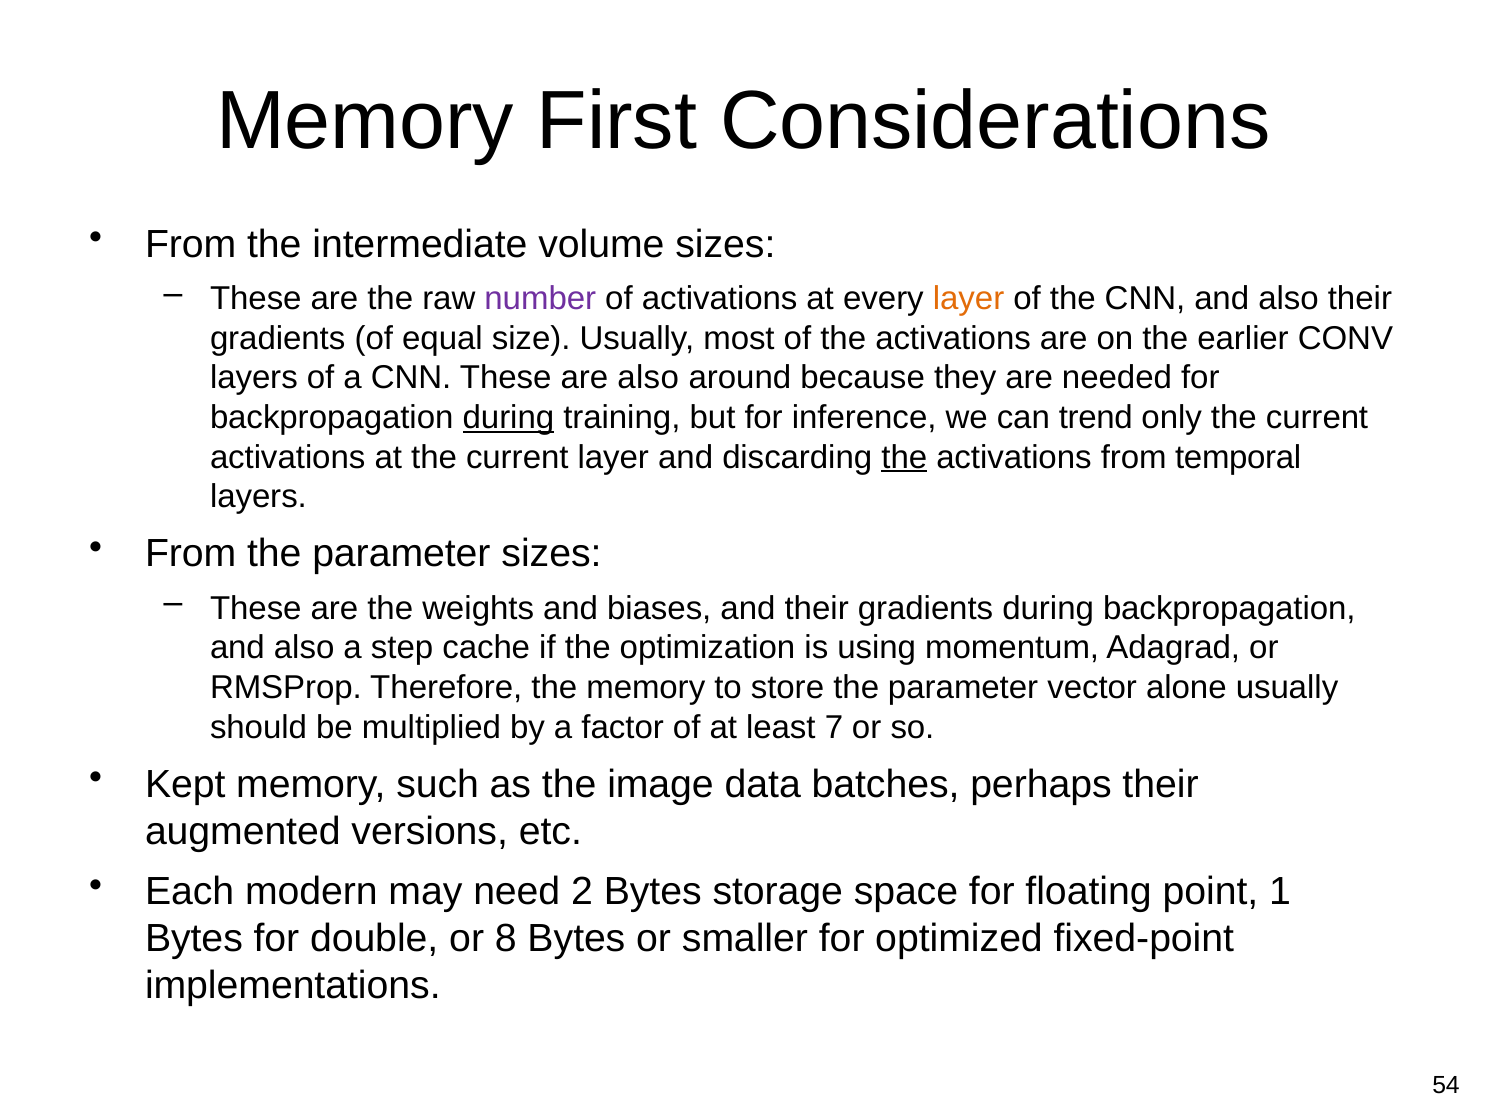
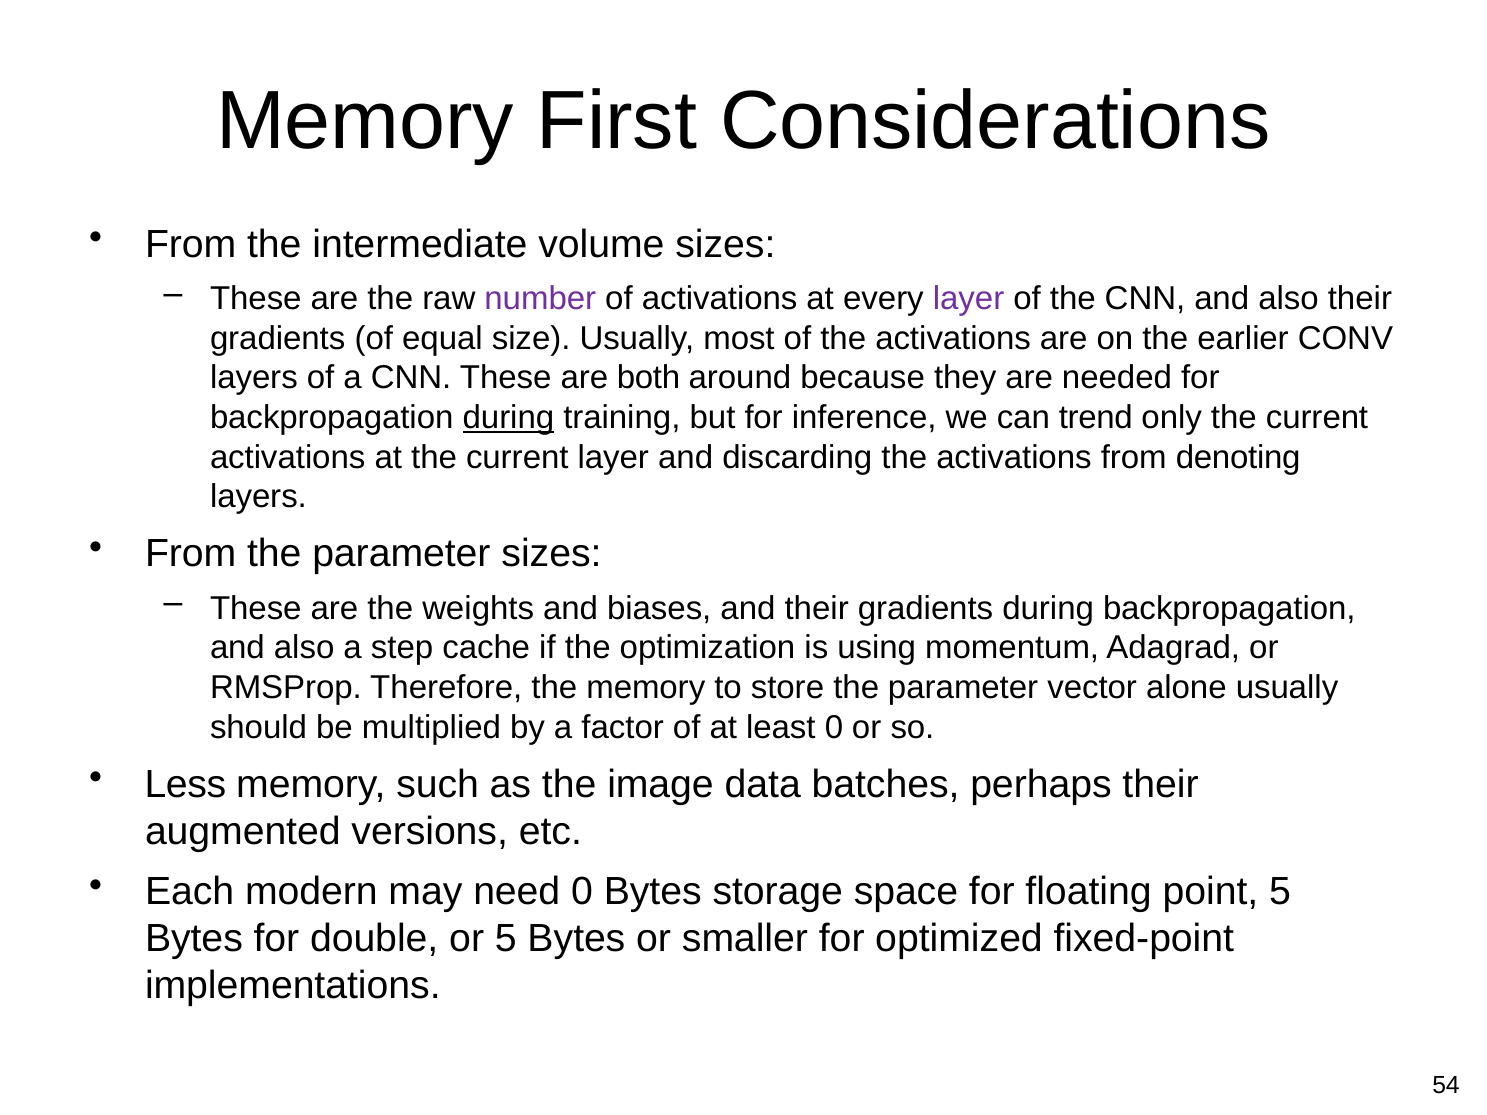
layer colour: orange -> purple (969, 299)
are also: also -> both (648, 378)
the underline: present -> none (904, 457)
temporal: temporal -> denoting (1238, 457)
least 7: 7 -> 0 (834, 727)
Kept: Kept -> Less (185, 784)
need 2: 2 -> 0 (582, 892)
point 1: 1 -> 5 (1280, 892)
or 8: 8 -> 5 (506, 939)
